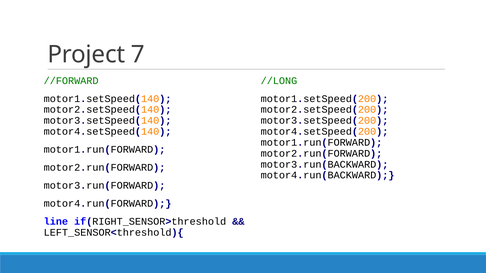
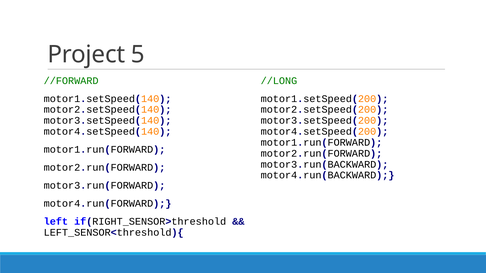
7: 7 -> 5 (138, 54)
line: line -> left (56, 222)
